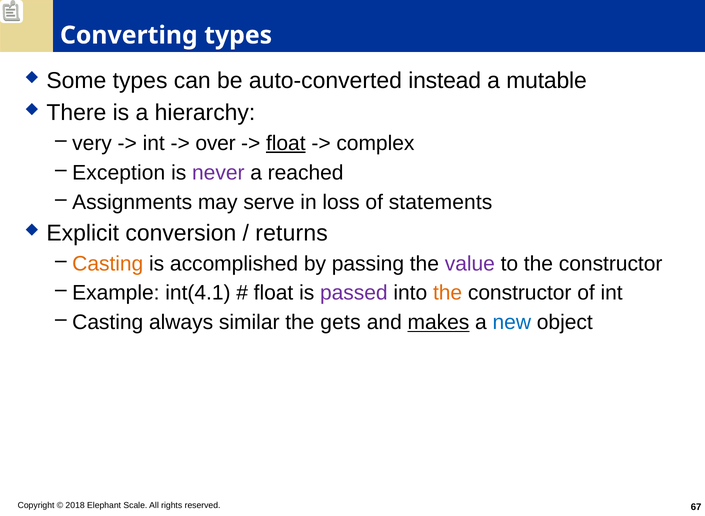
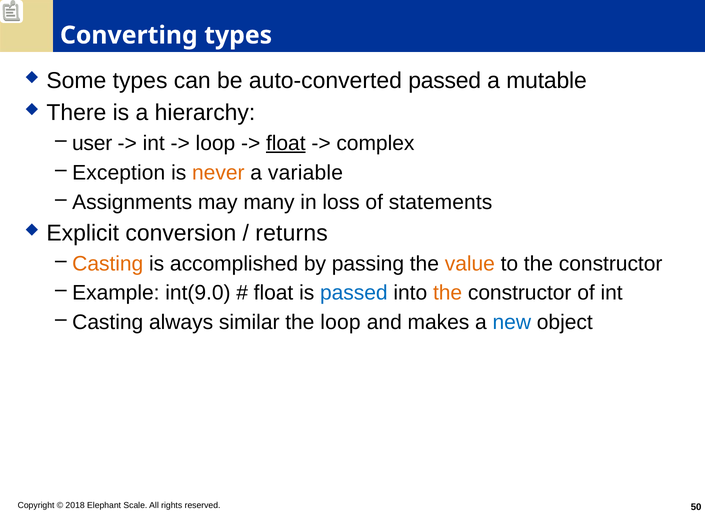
auto-converted instead: instead -> passed (445, 81)
very: very -> user (92, 143)
over: over -> loop (215, 143)
never colour: purple -> orange (218, 173)
reached: reached -> variable (306, 173)
serve: serve -> many (269, 202)
value colour: purple -> orange (470, 264)
int(4.1: int(4.1 -> int(9.0 (198, 293)
passed colour: purple -> blue (354, 293)
the gets: gets -> loop (340, 322)
makes underline: present -> none (438, 322)
67: 67 -> 50 (696, 507)
